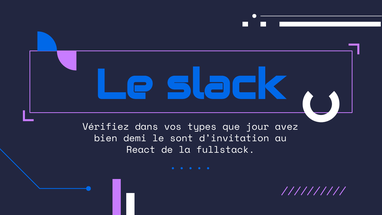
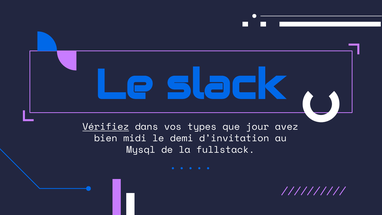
Vérifiez underline: none -> present (106, 127)
demi: demi -> midi (135, 138)
sont: sont -> demi (182, 138)
React: React -> Mysql (141, 150)
